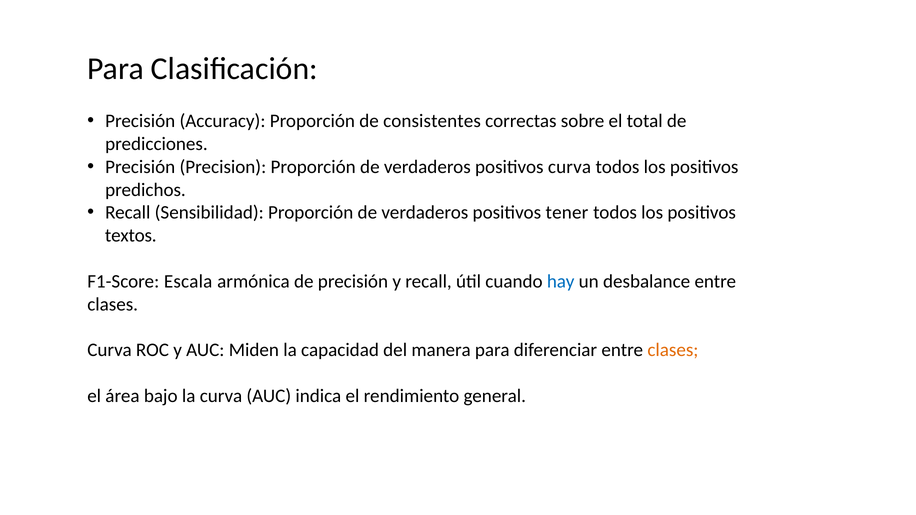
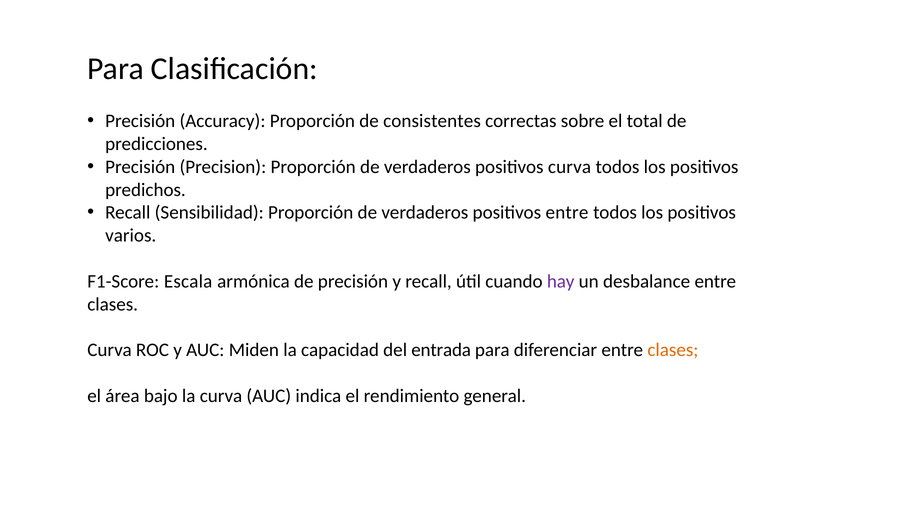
positivos tener: tener -> entre (567, 213)
textos: textos -> varios (131, 236)
hay colour: blue -> purple (561, 282)
manera: manera -> entrada (441, 350)
